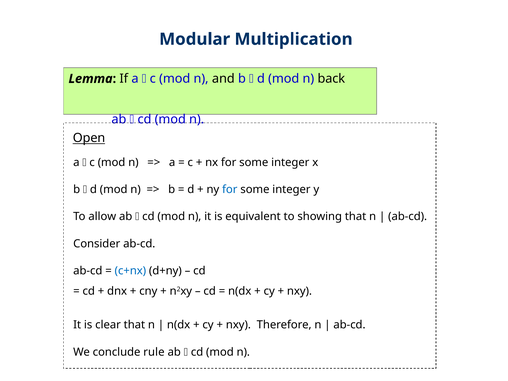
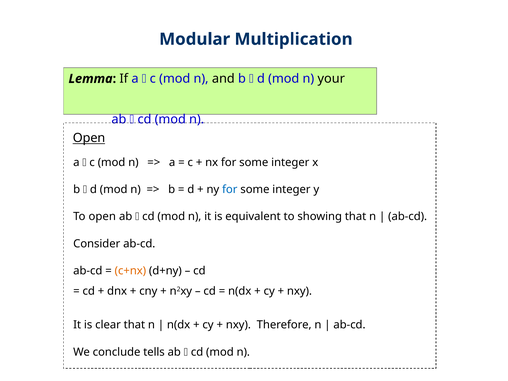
back: back -> your (331, 79)
To allow: allow -> open (102, 217)
c+nx colour: blue -> orange (130, 271)
rule: rule -> tells (154, 352)
